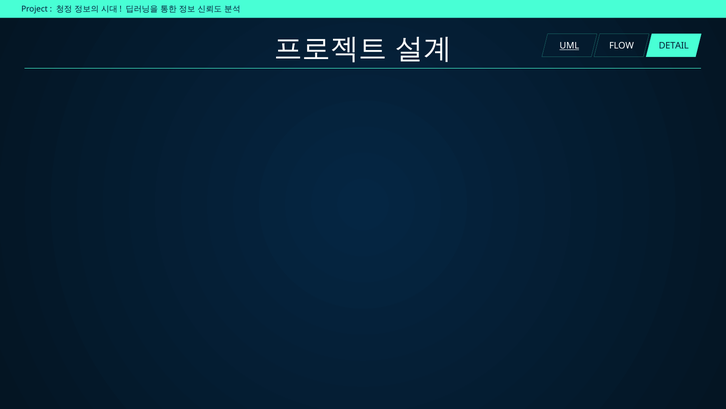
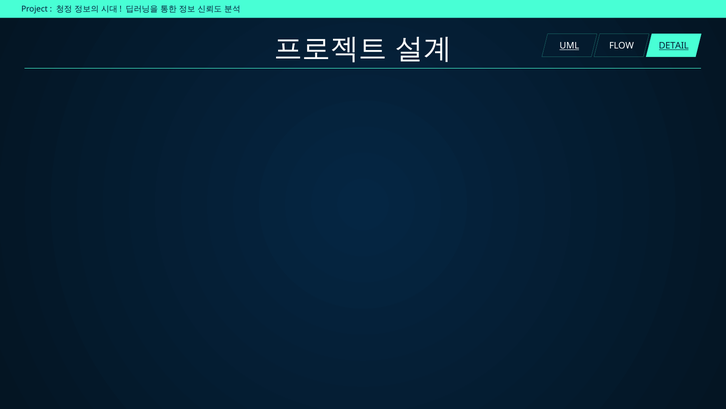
DETAIL underline: none -> present (674, 46)
